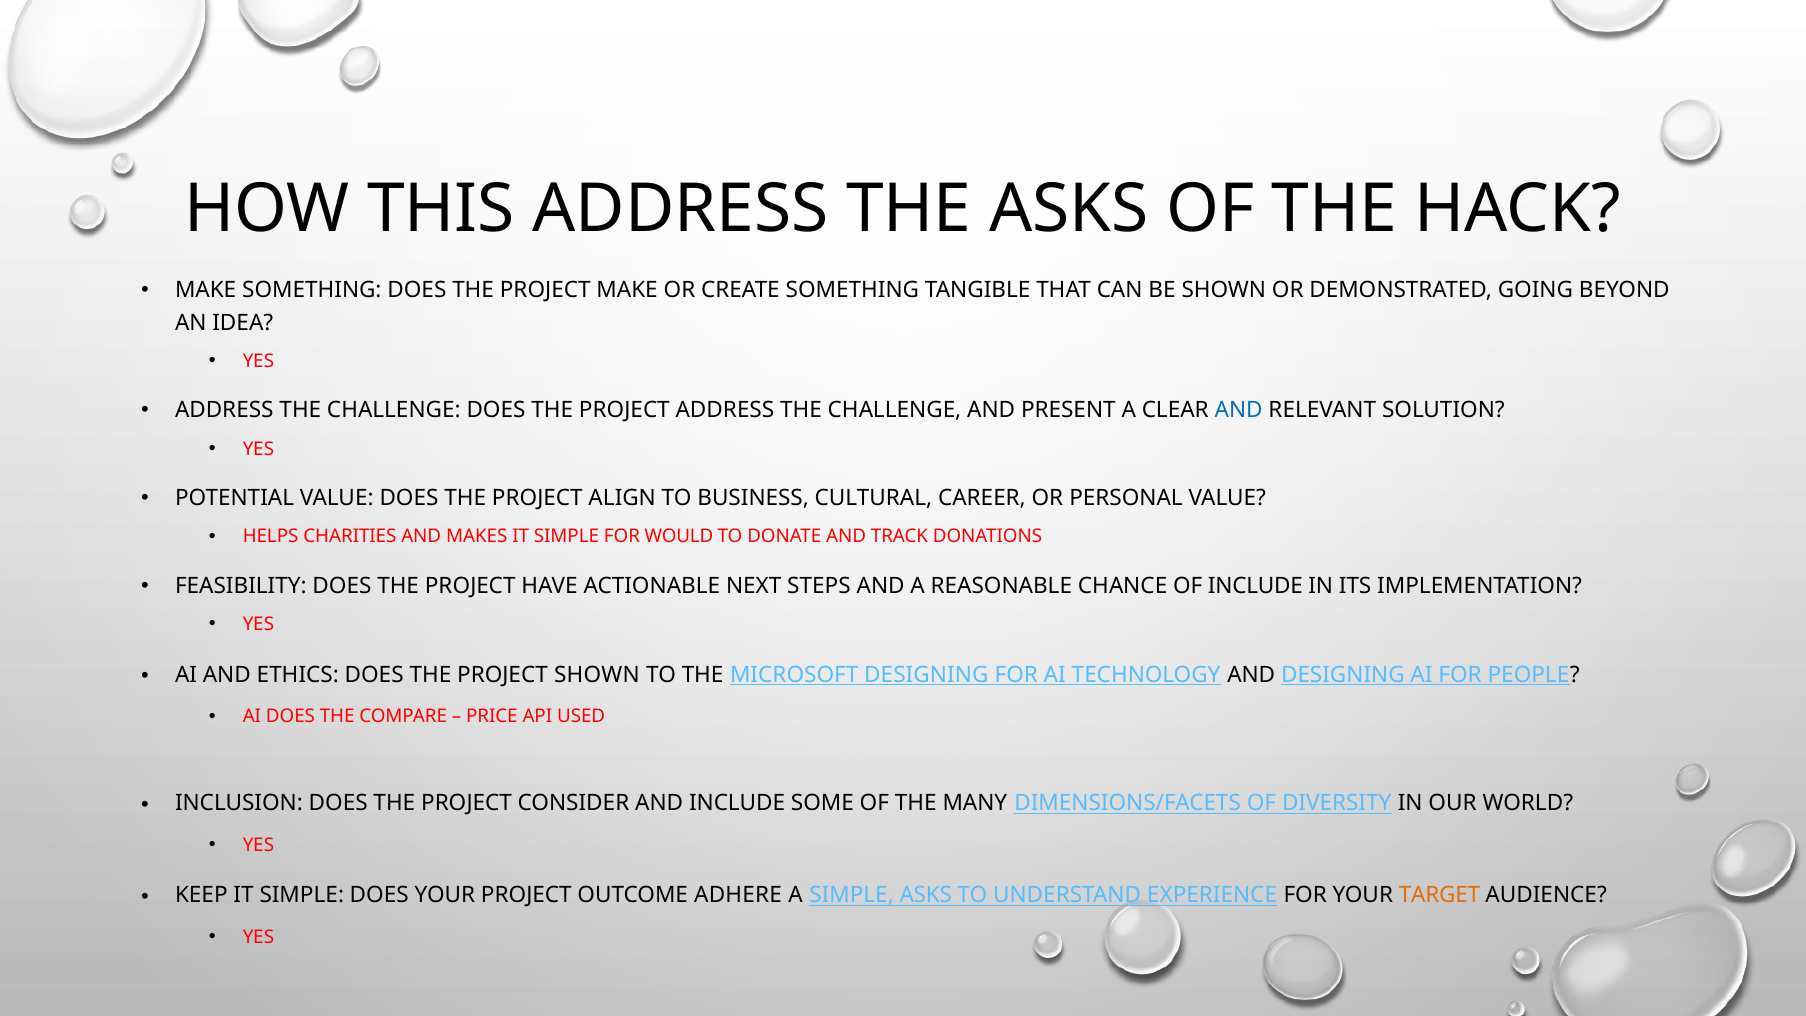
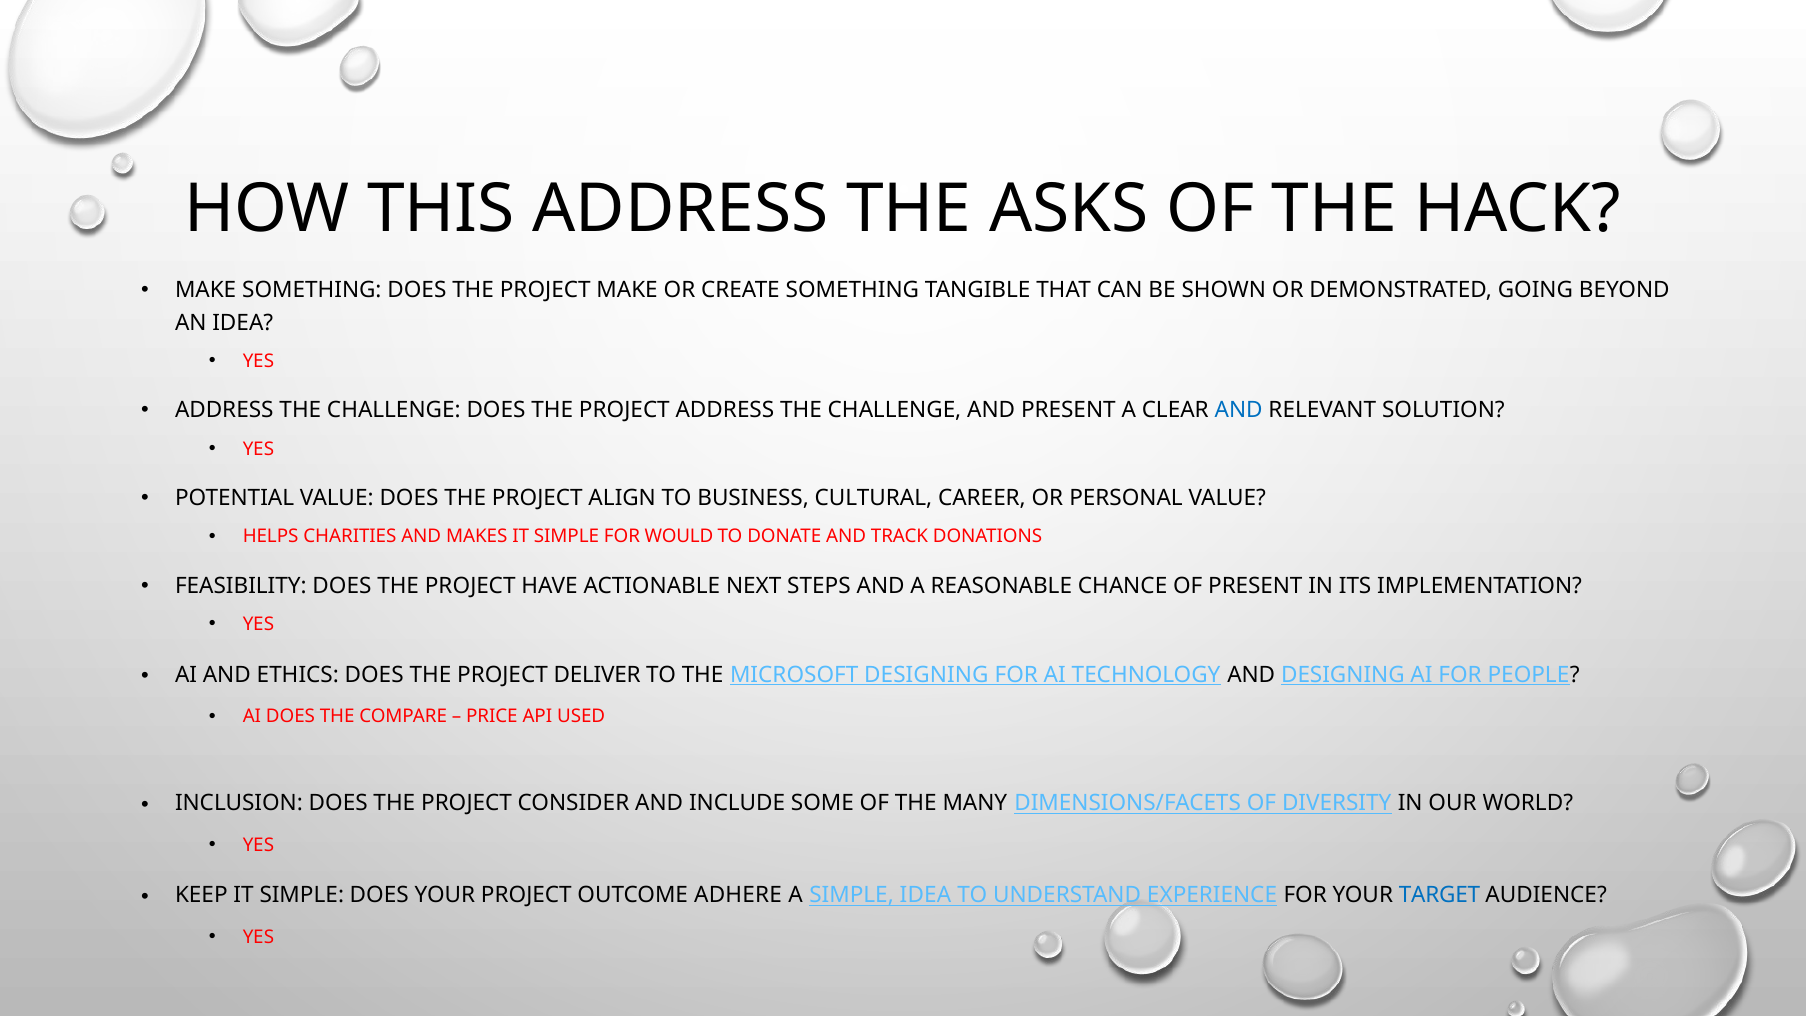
OF INCLUDE: INCLUDE -> PRESENT (1255, 586)
PROJECT SHOWN: SHOWN -> DELIVER (597, 674)
SIMPLE ASKS: ASKS -> IDEA (926, 895)
TARGET colour: orange -> blue (1439, 895)
